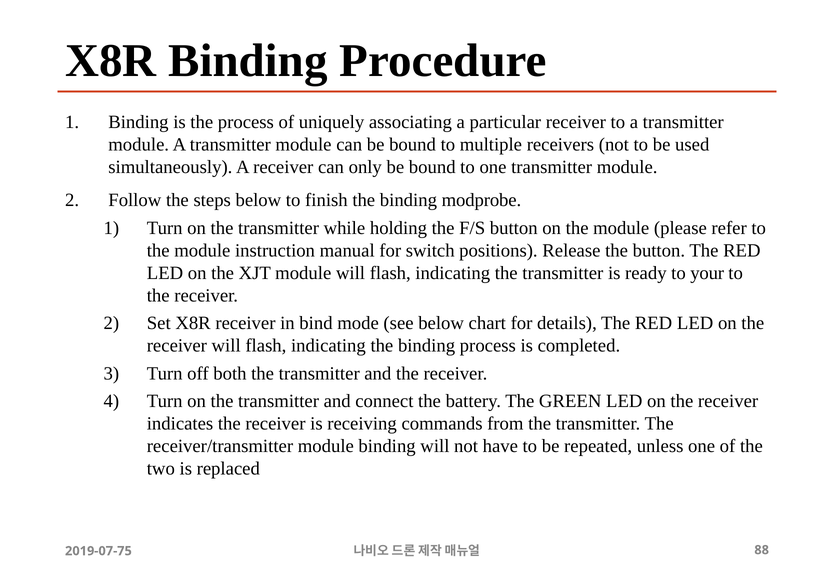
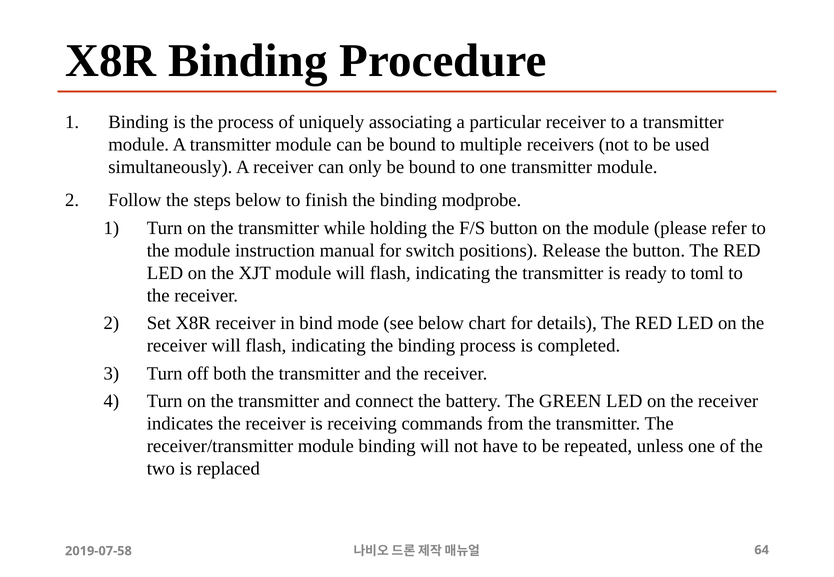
your: your -> toml (707, 273)
2019-07-75: 2019-07-75 -> 2019-07-58 (98, 551)
88: 88 -> 64 (762, 550)
